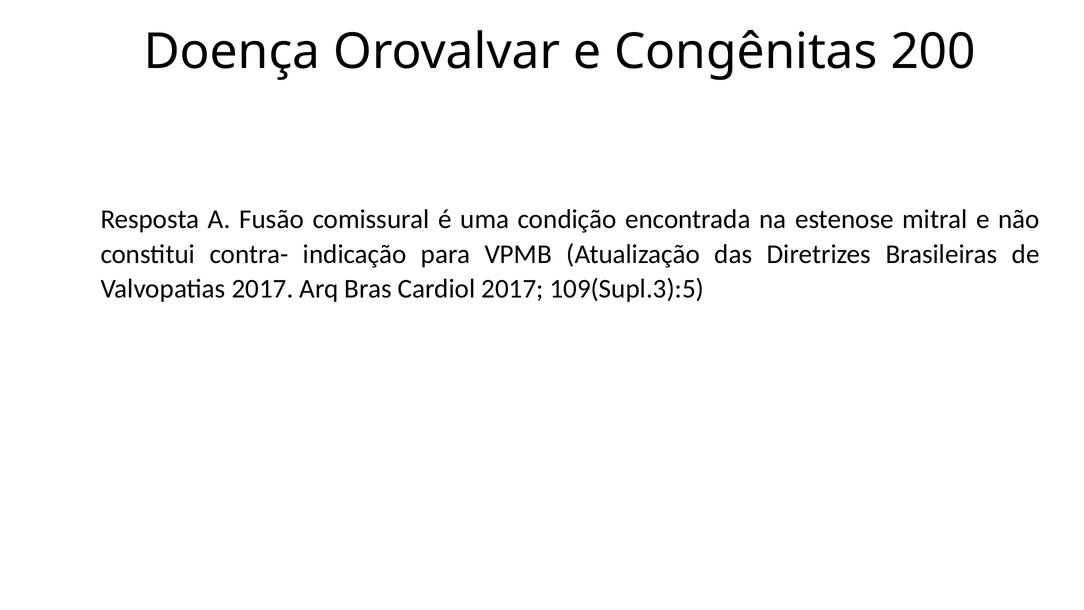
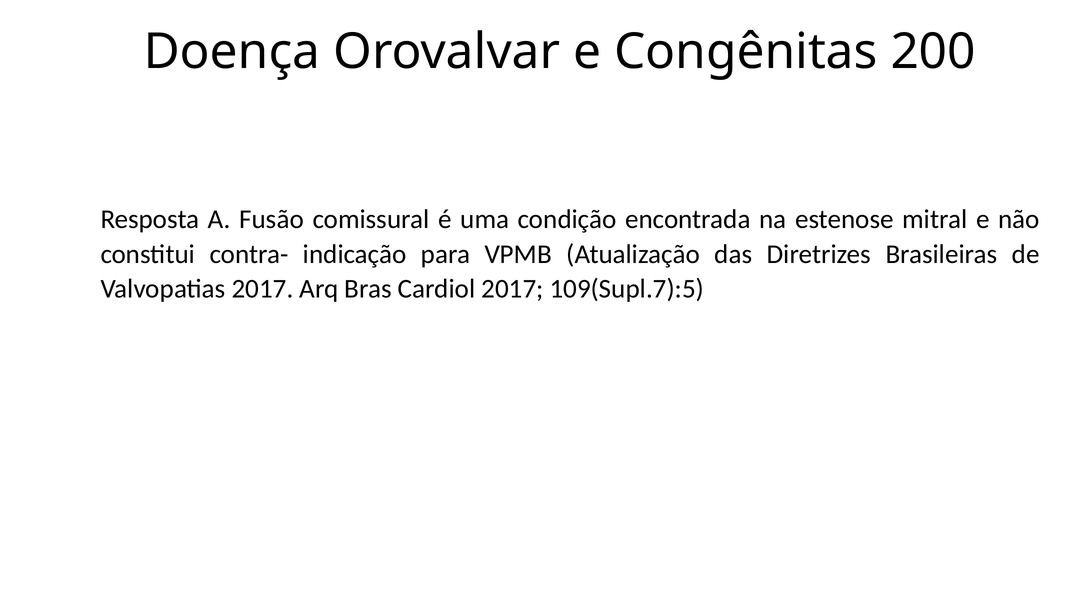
109(Supl.3):5: 109(Supl.3):5 -> 109(Supl.7):5 (627, 289)
